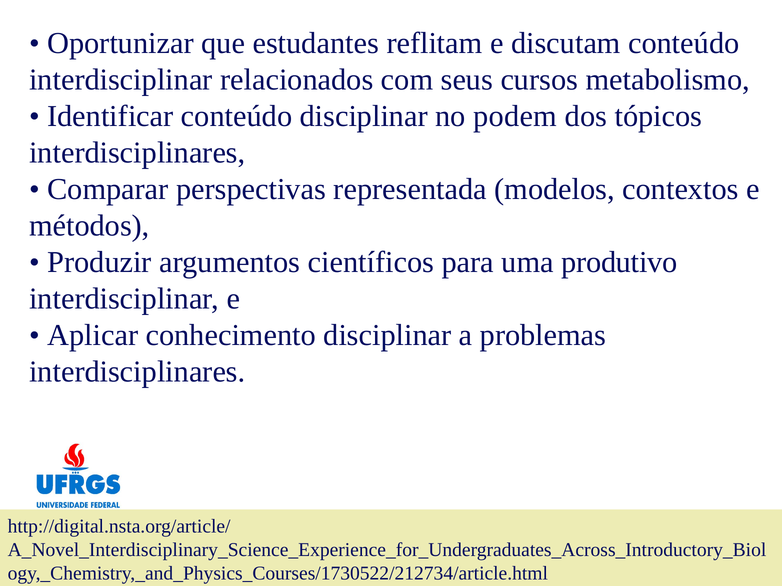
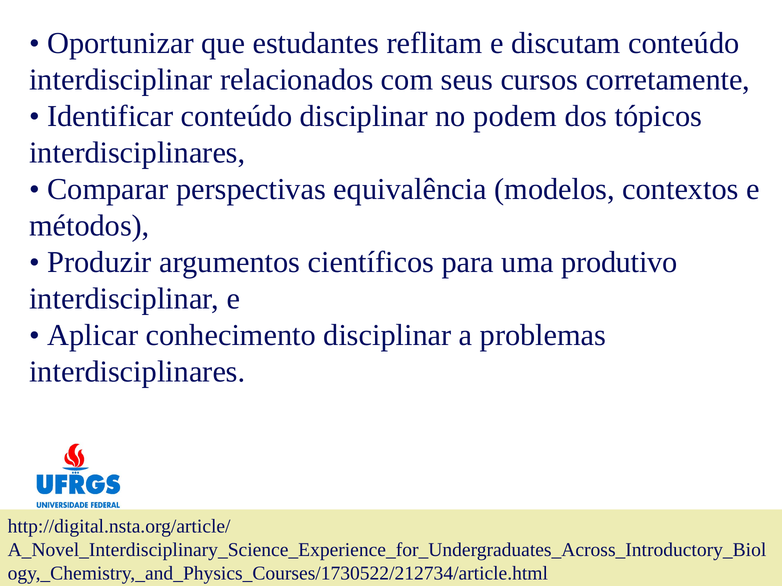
metabolismo: metabolismo -> corretamente (668, 80)
representada: representada -> equivalência (410, 190)
